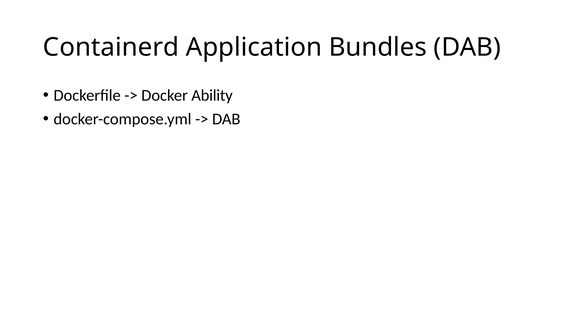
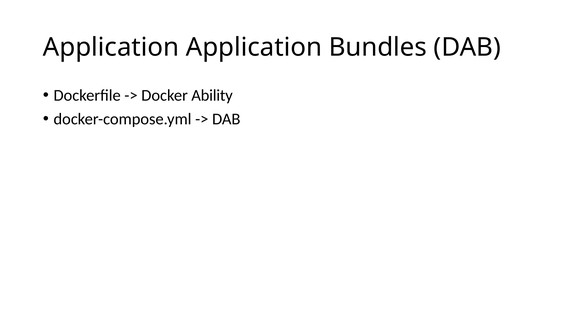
Containerd: Containerd -> Application (111, 47)
